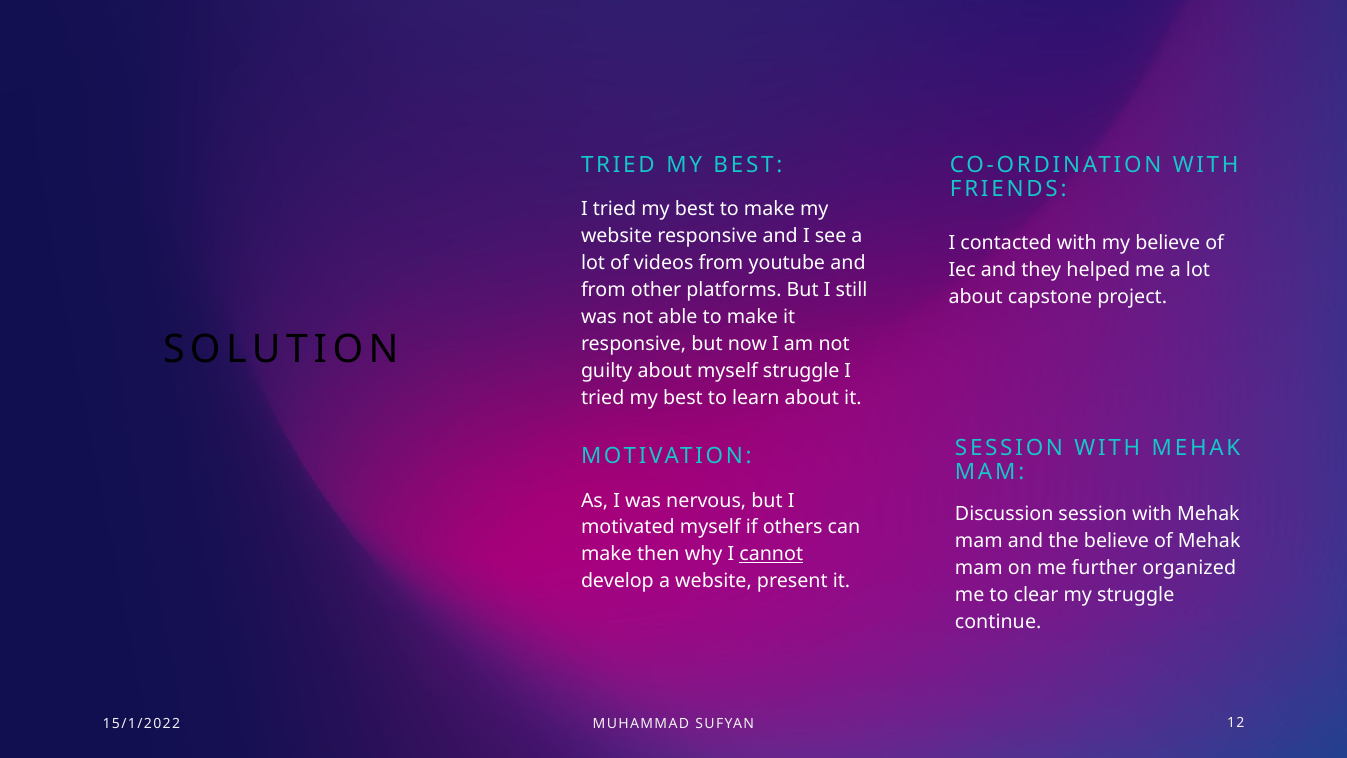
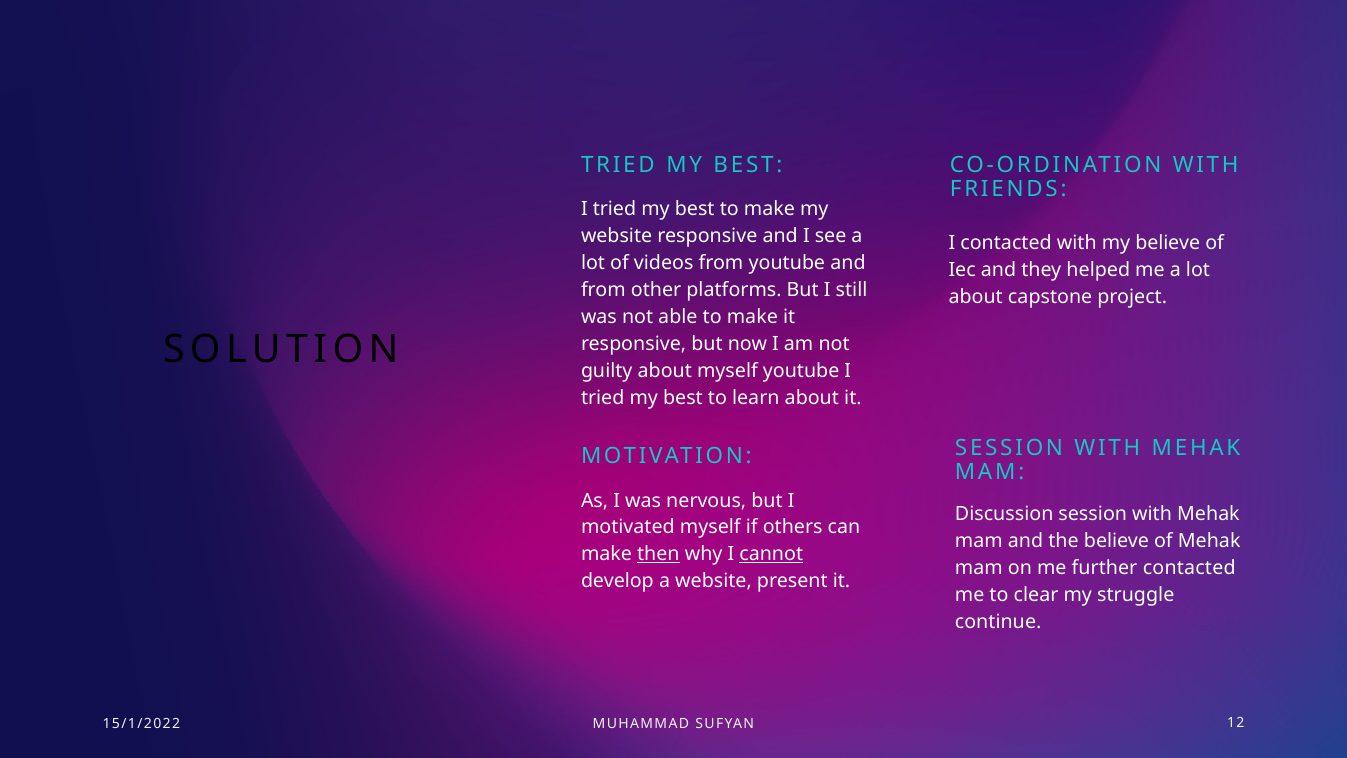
myself struggle: struggle -> youtube (801, 371)
then underline: none -> present (658, 554)
further organized: organized -> contacted (1189, 567)
